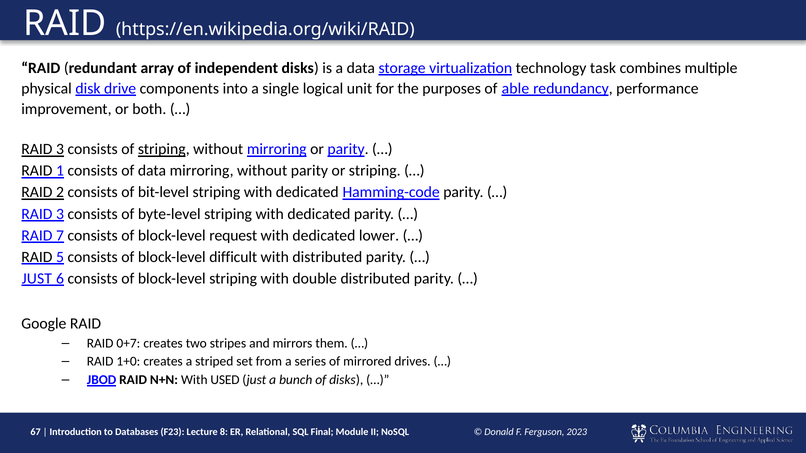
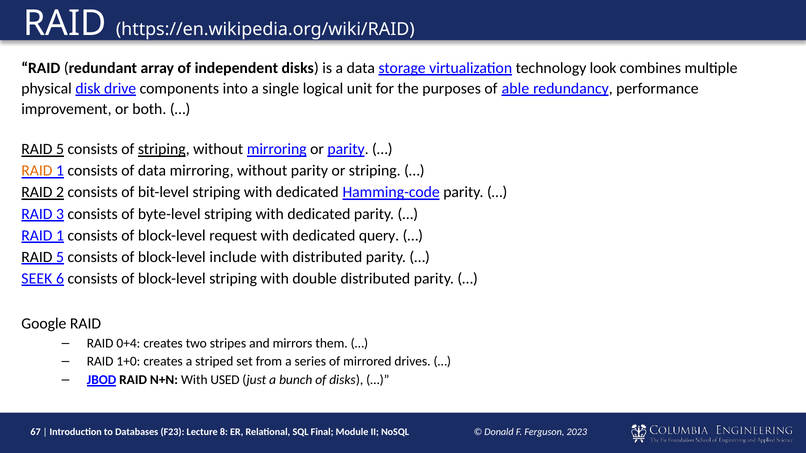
task: task -> look (603, 68)
3: 3 -> 5 (60, 149)
RAID colour: black -> orange (37, 171)
7: 7 -> 1 (60, 236)
lower: lower -> query (379, 236)
difficult: difficult -> include (233, 257)
JUST: JUST -> SEEK (37, 279)
0+7: 0+7 -> 0+4 (128, 343)
